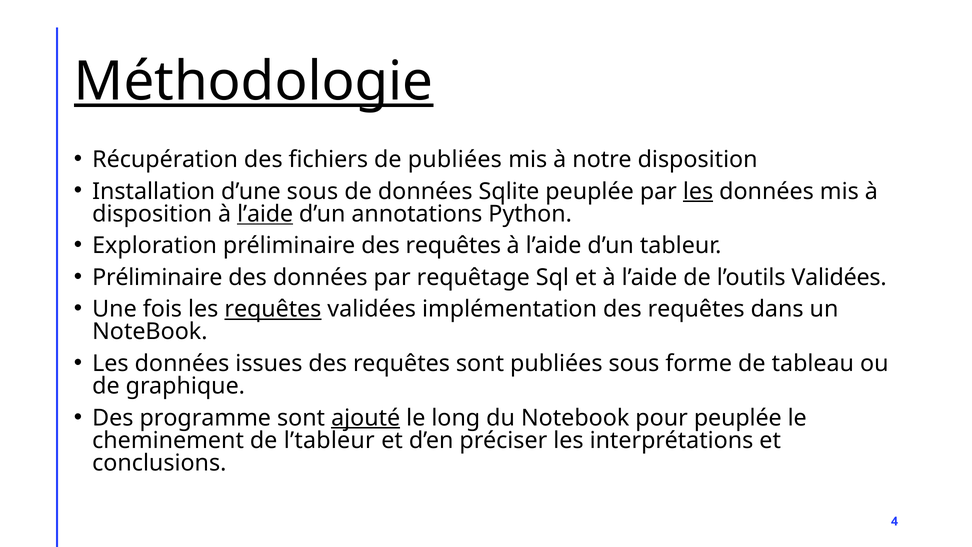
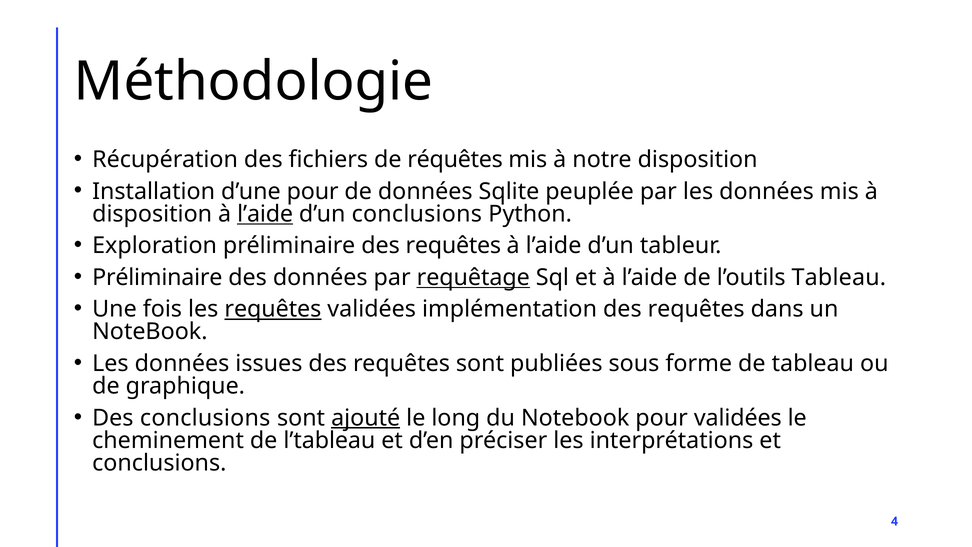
Méthodologie underline: present -> none (254, 82)
de publiées: publiées -> réquêtes (455, 160)
d’une sous: sous -> pour (313, 191)
les underline: present -> none (698, 191)
d’un annotations: annotations -> conclusions (417, 214)
requêtage underline: none -> present (473, 277)
l’outils Validées: Validées -> Tableau (839, 277)
Des programme: programme -> conclusions (205, 418)
pour peuplée: peuplée -> validées (738, 418)
l’tableur: l’tableur -> l’tableau (329, 440)
